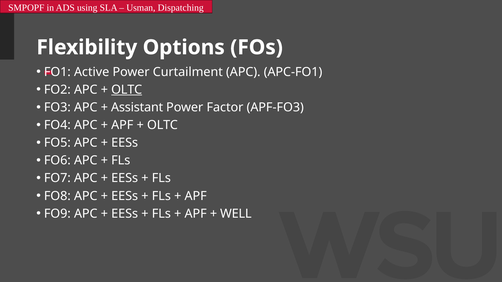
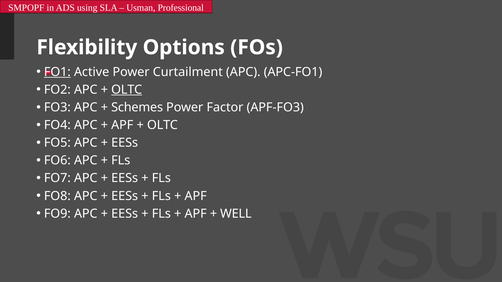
Dispatching: Dispatching -> Professional (181, 8)
FO1 underline: none -> present (57, 72)
Assistant: Assistant -> Schemes (137, 108)
